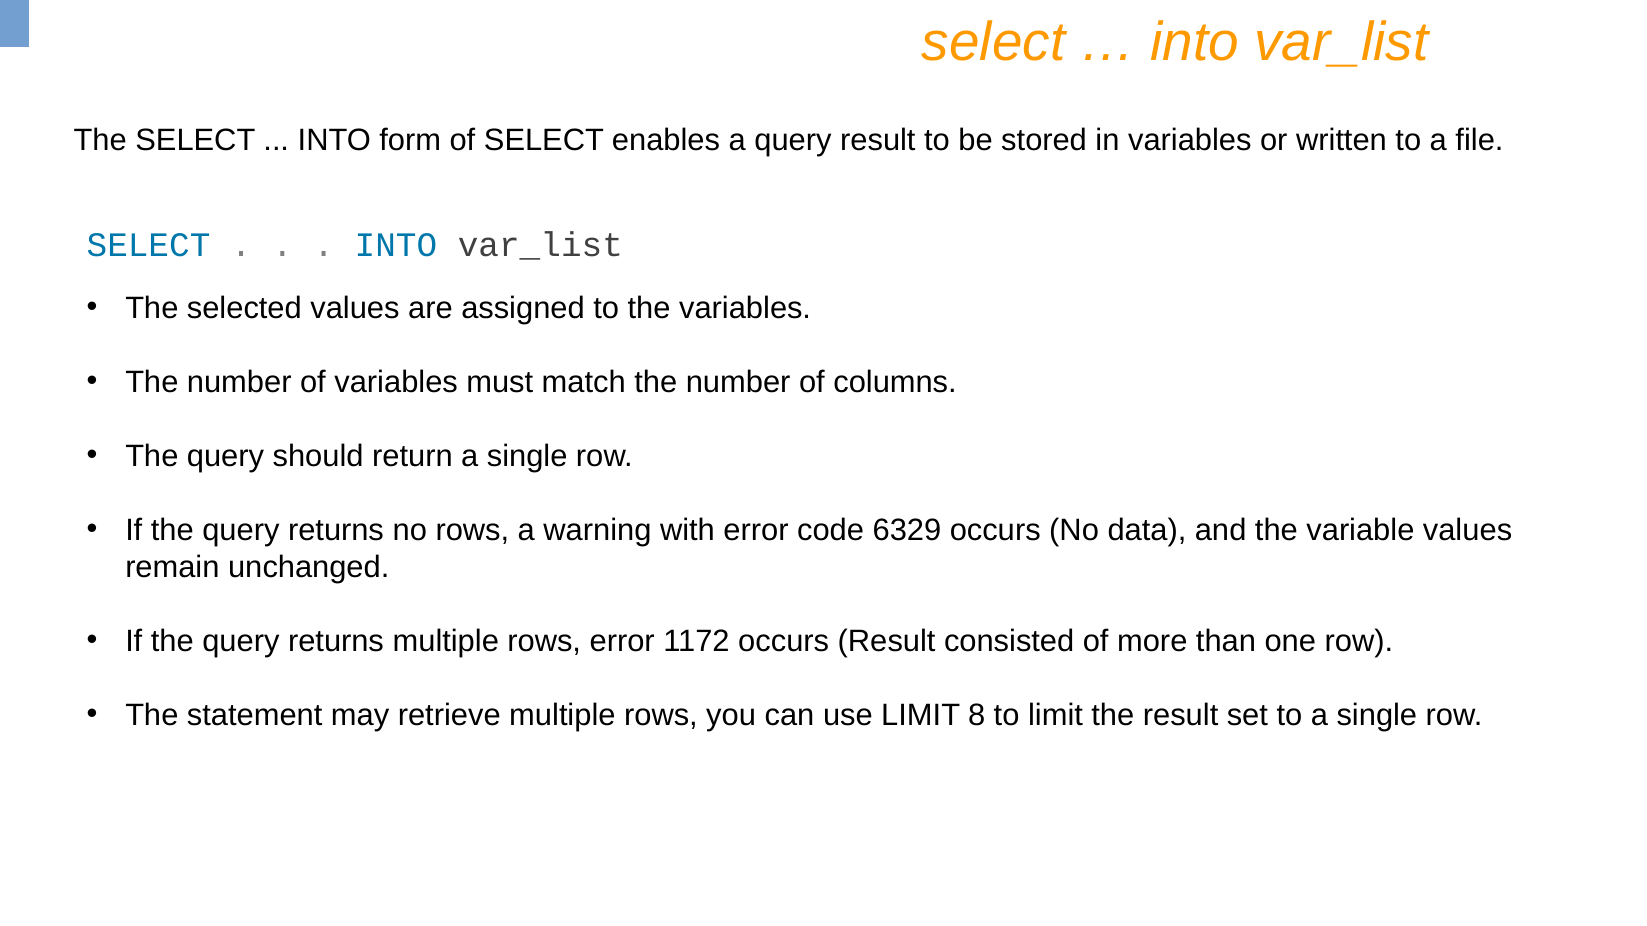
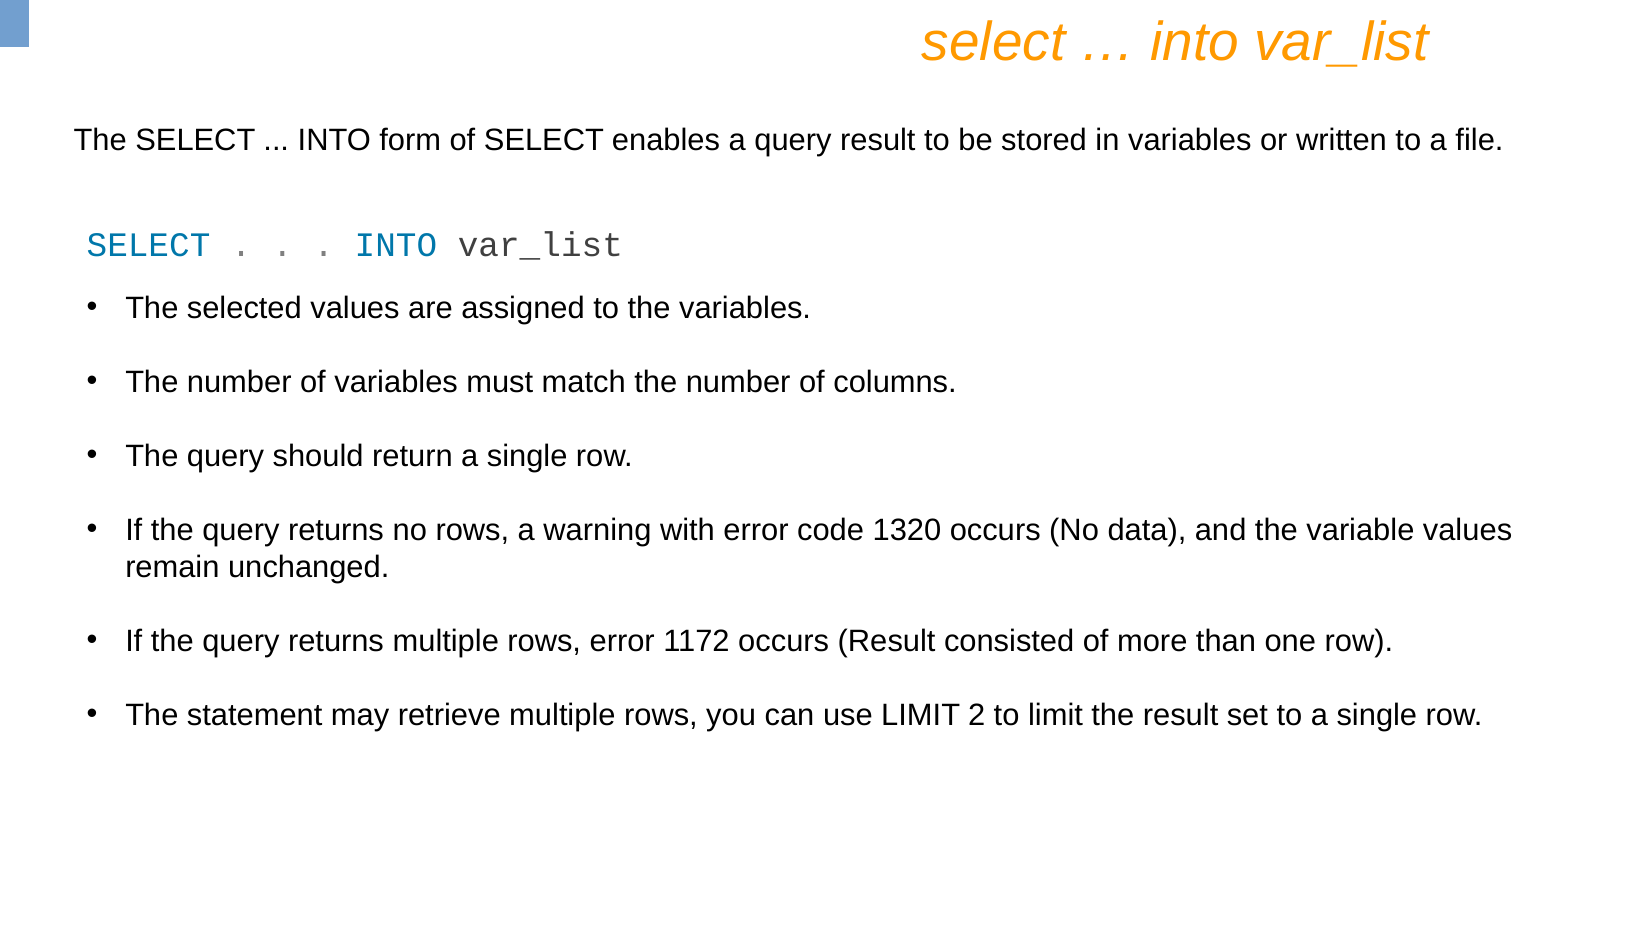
6329: 6329 -> 1320 (907, 530)
8: 8 -> 2 (977, 716)
